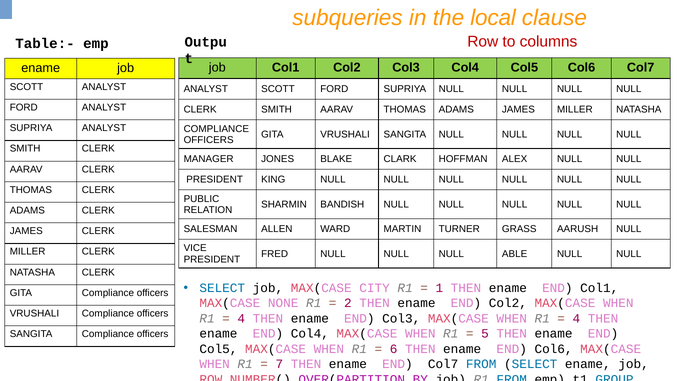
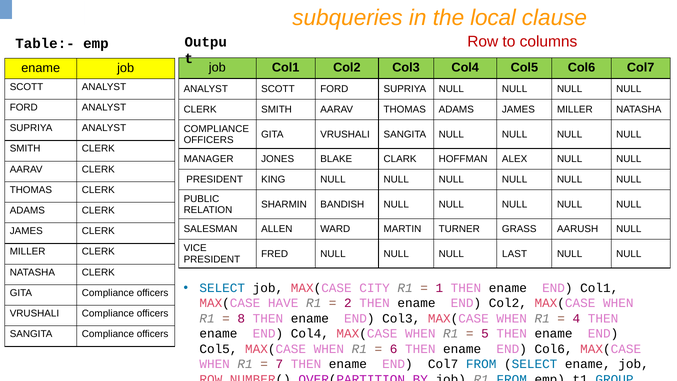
ABLE: ABLE -> LAST (515, 254)
NONE: NONE -> HAVE (283, 303)
4: 4 -> 8 (241, 318)
